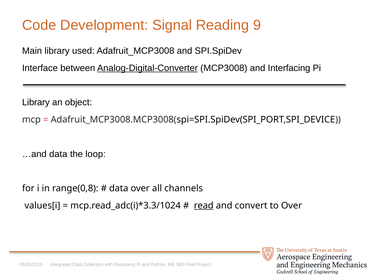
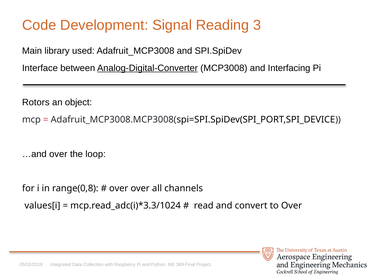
9: 9 -> 3 (257, 25)
Library: Library -> Rotors (36, 102)
…and data: data -> over (58, 154)
data: data -> over (119, 188)
read underline: present -> none (204, 206)
